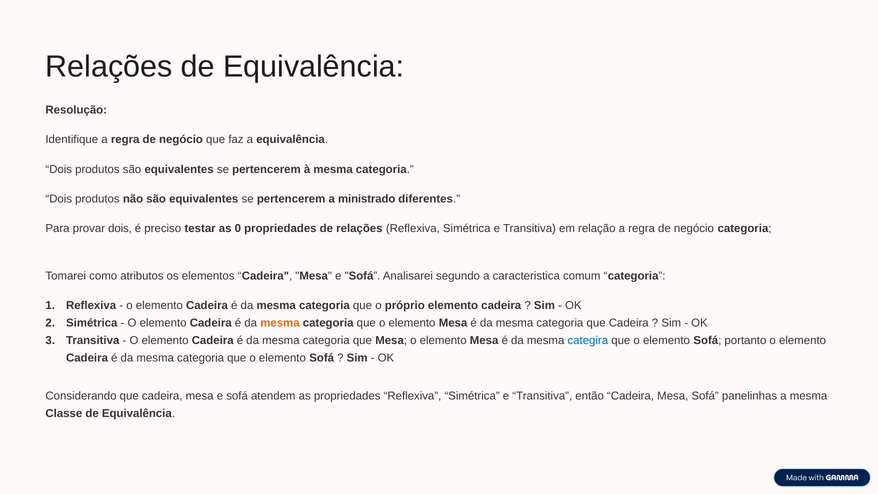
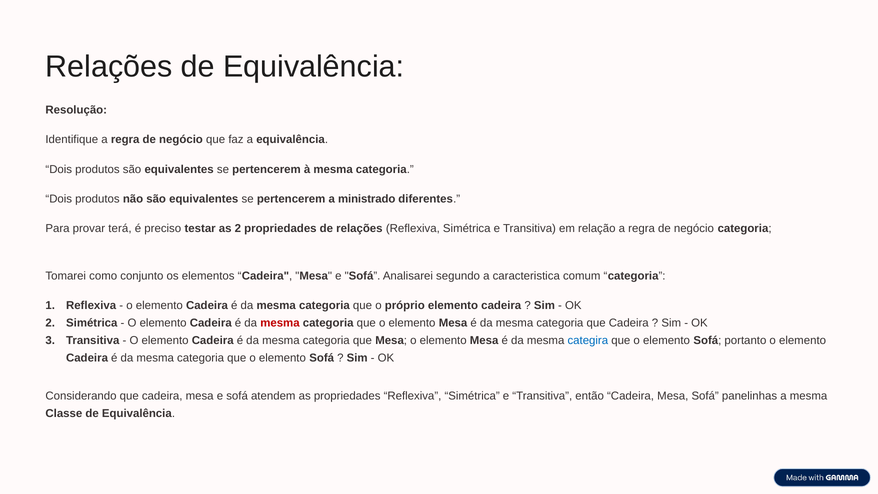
provar dois: dois -> terá (120, 228)
as 0: 0 -> 2 (238, 228)
atributos: atributos -> conjunto (142, 276)
mesma colour: orange -> red (280, 323)
